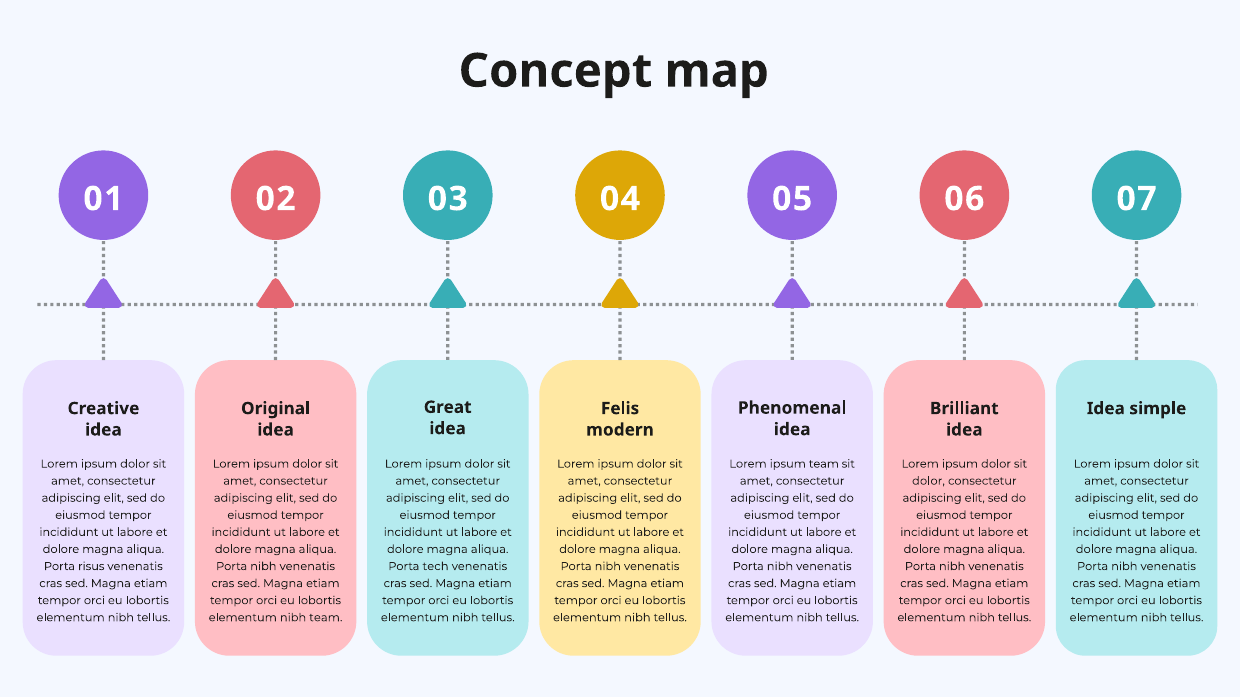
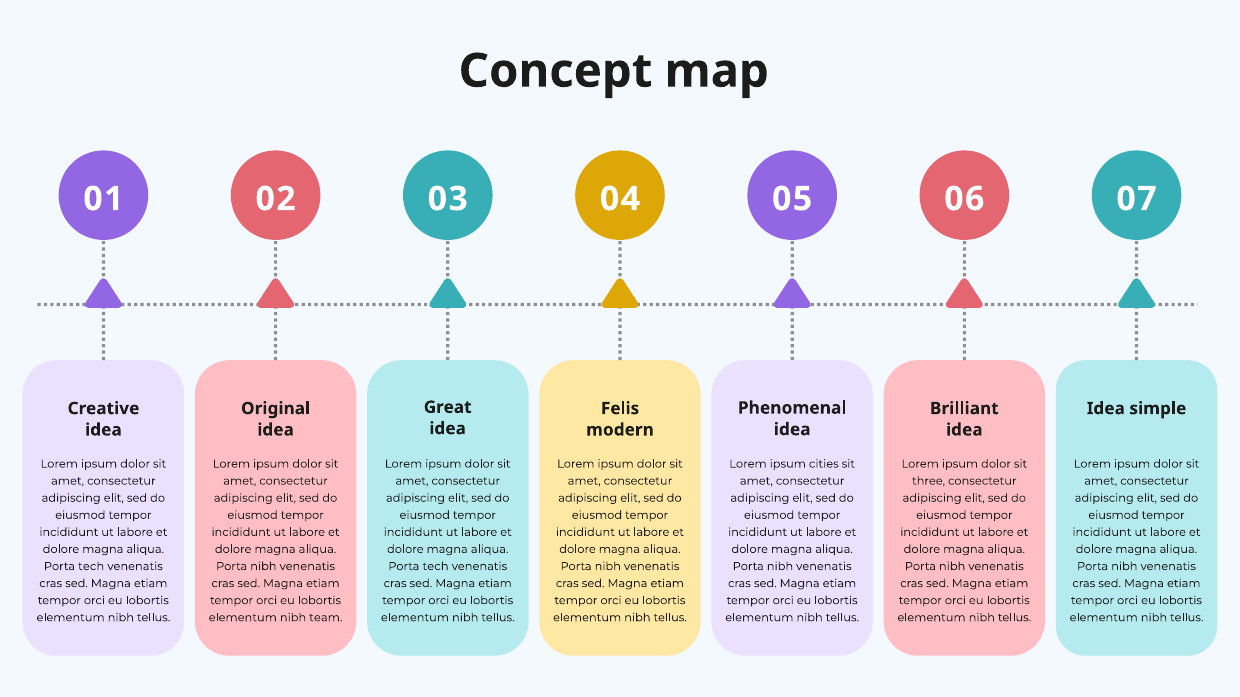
ipsum team: team -> cities (824, 464)
dolor: dolor -> three (929, 481)
risus: risus -> tech (91, 567)
